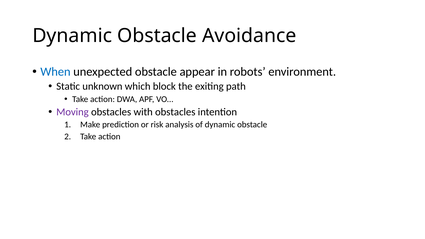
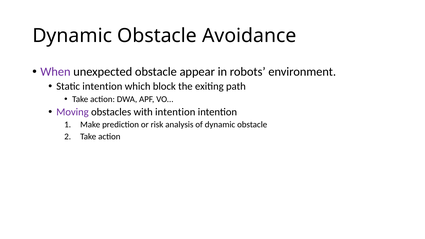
When colour: blue -> purple (55, 72)
Static unknown: unknown -> intention (102, 87)
with obstacles: obstacles -> intention (175, 112)
